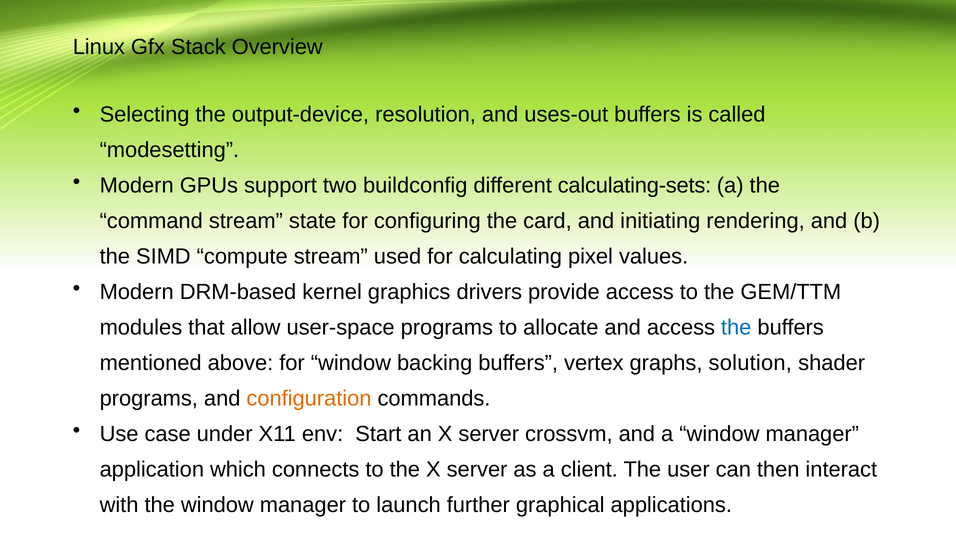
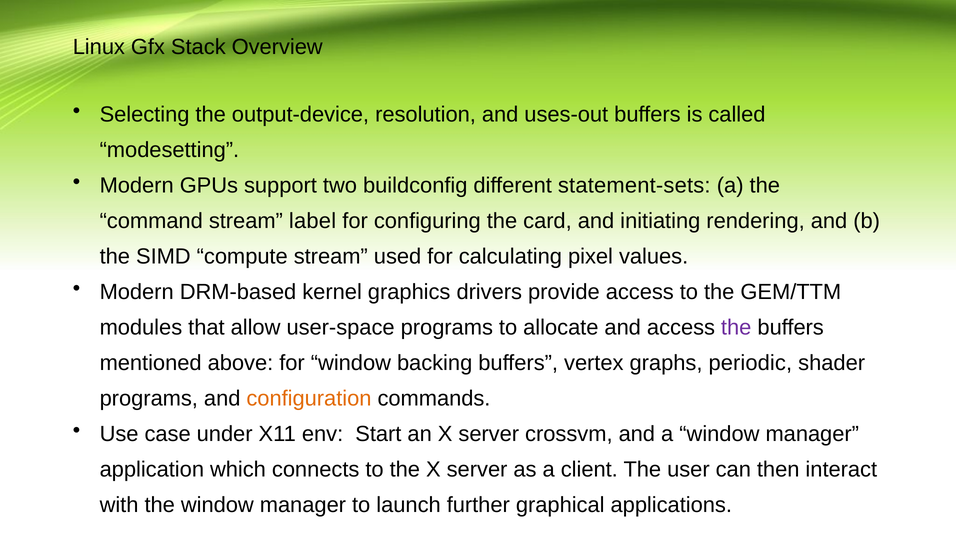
calculating-sets: calculating-sets -> statement-sets (634, 186)
state: state -> label (313, 221)
the colour: blue -> purple (736, 327)
solution: solution -> periodic (750, 363)
